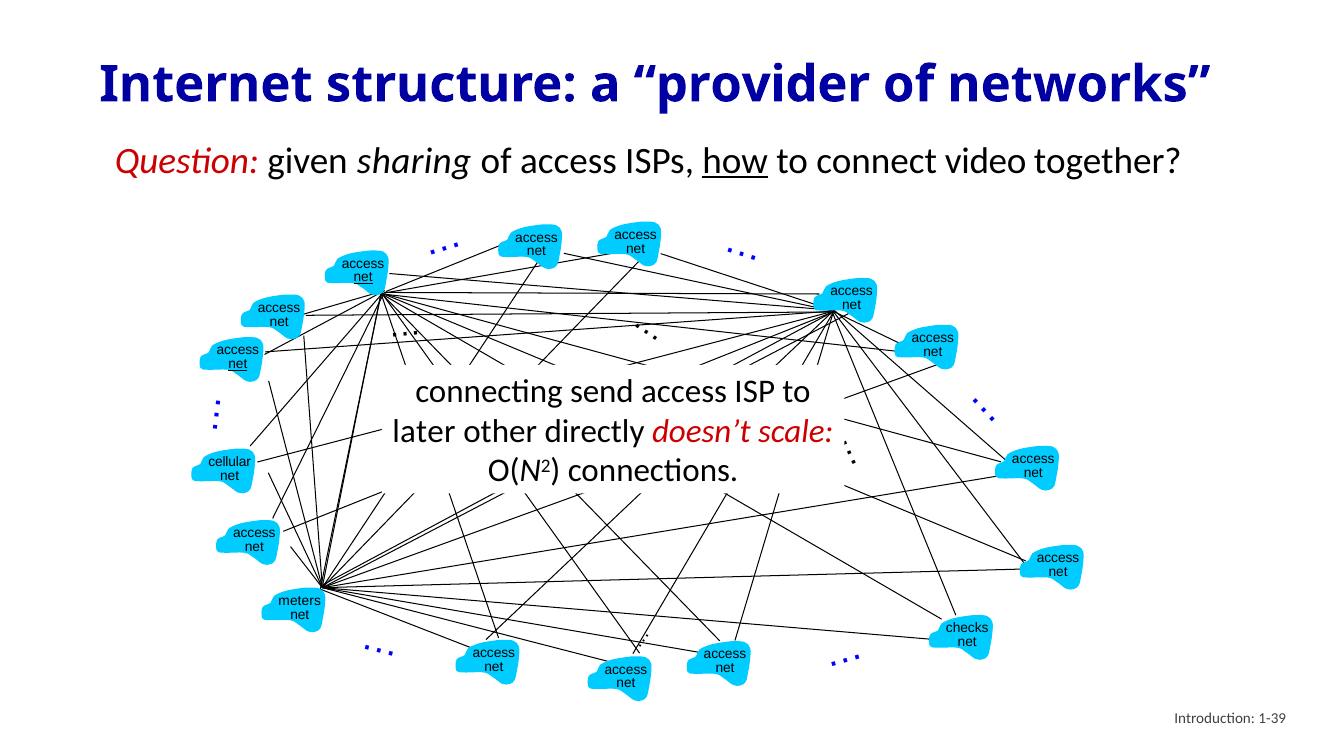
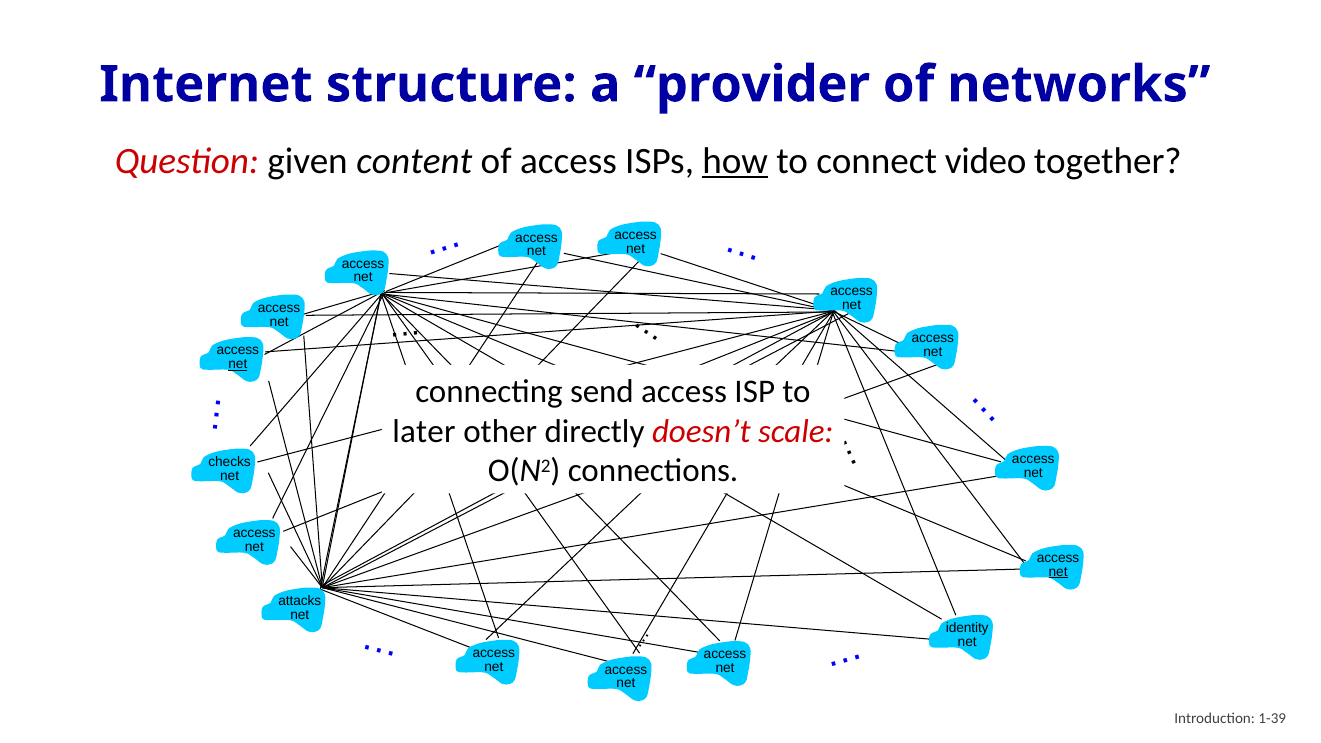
sharing: sharing -> content (414, 161)
net underline: present -> none (363, 277)
cellular: cellular -> checks (230, 462)
net underline: none -> present (1058, 572)
meters: meters -> attacks (300, 601)
checks: checks -> identity (967, 628)
